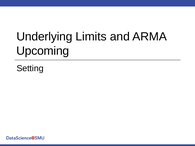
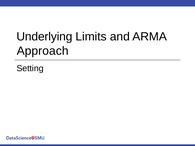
Upcoming: Upcoming -> Approach (43, 51)
